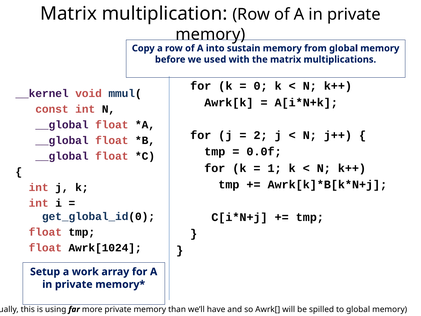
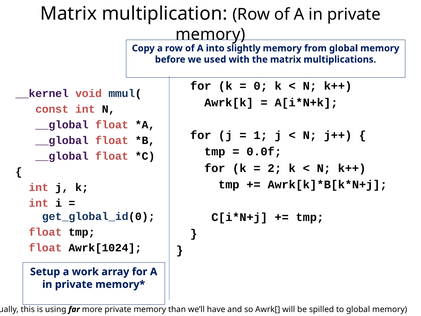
sustain: sustain -> slightly (244, 48)
2: 2 -> 1 (261, 135)
1: 1 -> 2 (275, 168)
